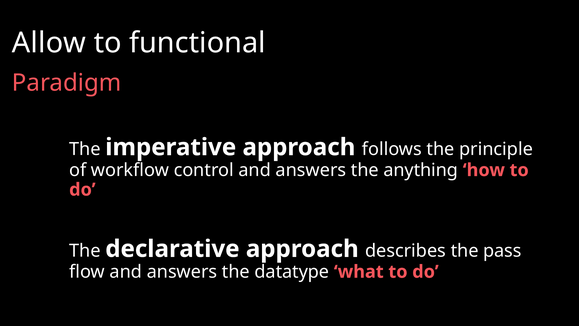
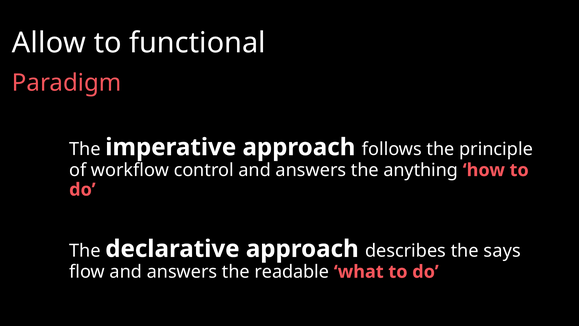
pass: pass -> says (502, 251)
datatype: datatype -> readable (292, 272)
